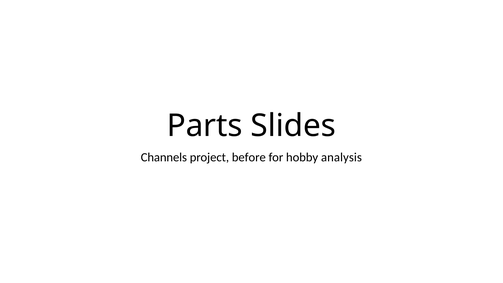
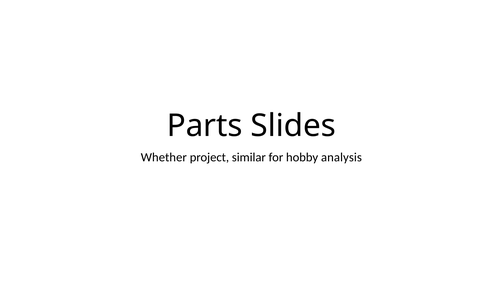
Channels: Channels -> Whether (164, 157)
before: before -> similar (249, 157)
